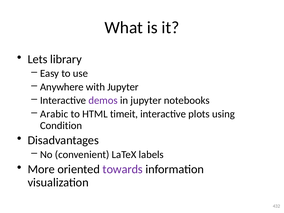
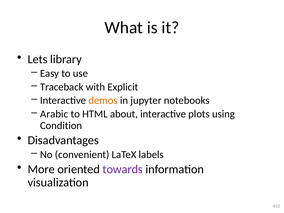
Anywhere: Anywhere -> Traceback (62, 87)
with Jupyter: Jupyter -> Explicit (123, 87)
demos colour: purple -> orange (103, 100)
timeit: timeit -> about (124, 114)
